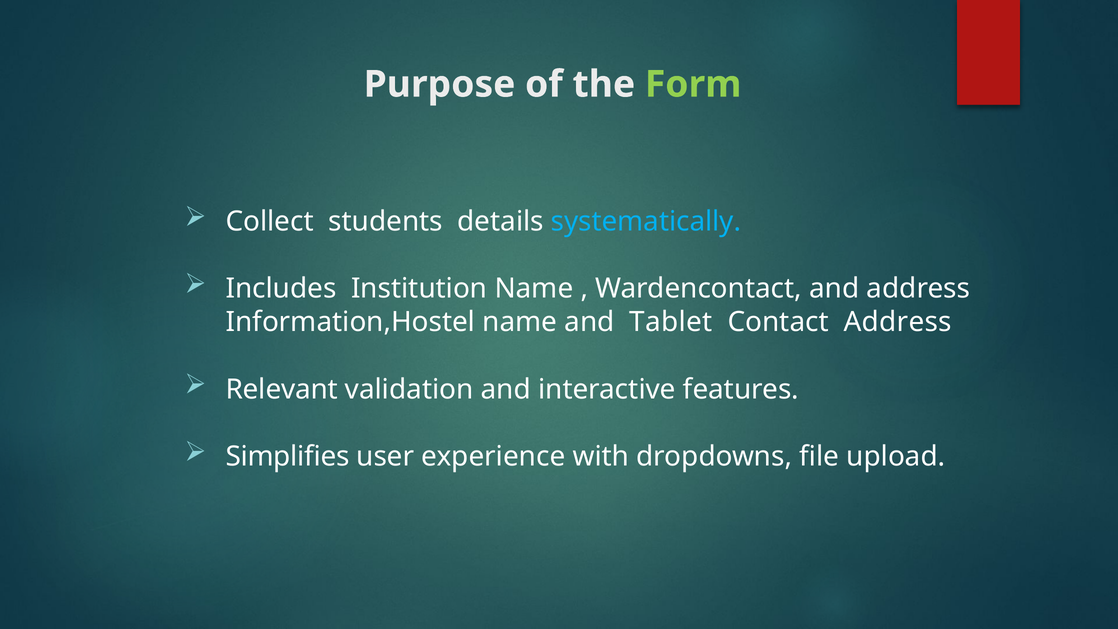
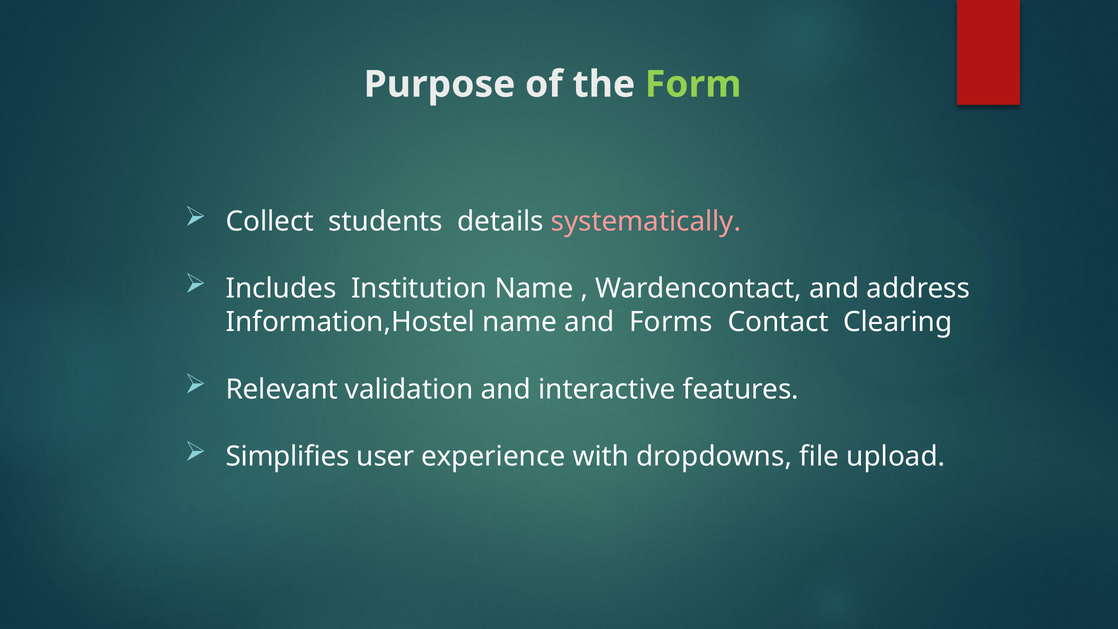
systematically colour: light blue -> pink (646, 222)
Tablet: Tablet -> Forms (671, 322)
Contact Address: Address -> Clearing (898, 322)
